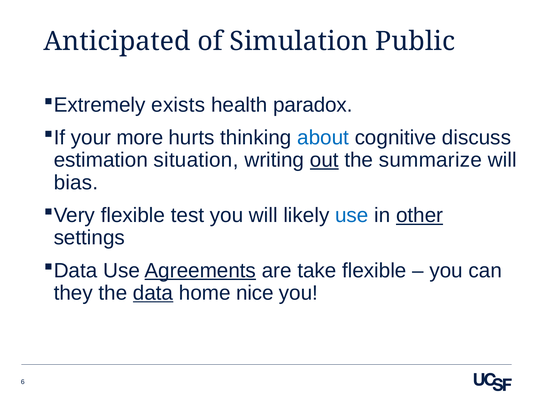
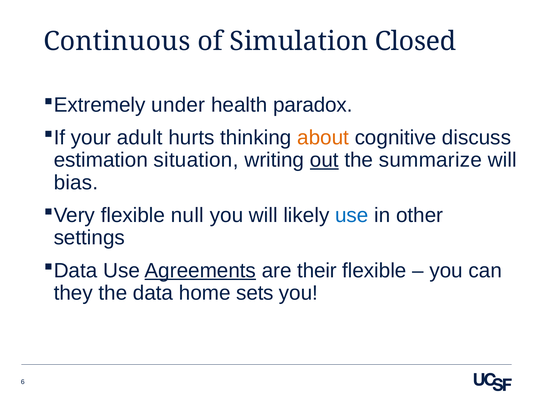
Anticipated: Anticipated -> Continuous (117, 41)
Public: Public -> Closed (415, 41)
exists: exists -> under (178, 105)
more: more -> adult (140, 138)
about colour: blue -> orange (323, 138)
test: test -> null (187, 215)
other underline: present -> none (420, 215)
take: take -> their (317, 270)
data underline: present -> none (153, 293)
nice: nice -> sets (255, 293)
